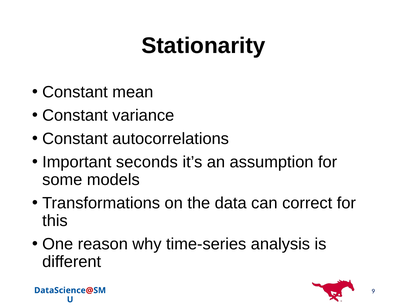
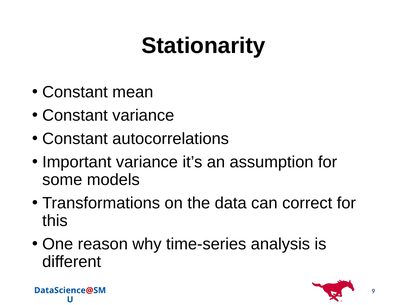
Important seconds: seconds -> variance (147, 162)
